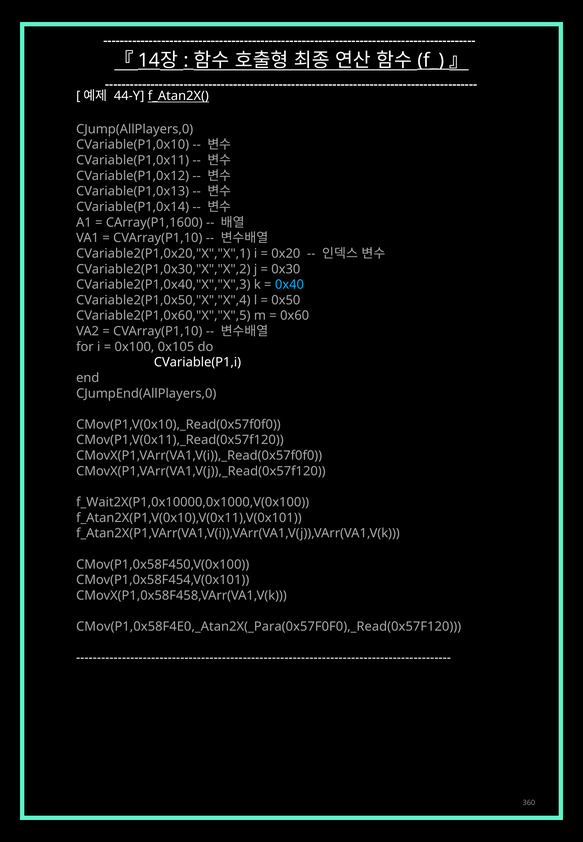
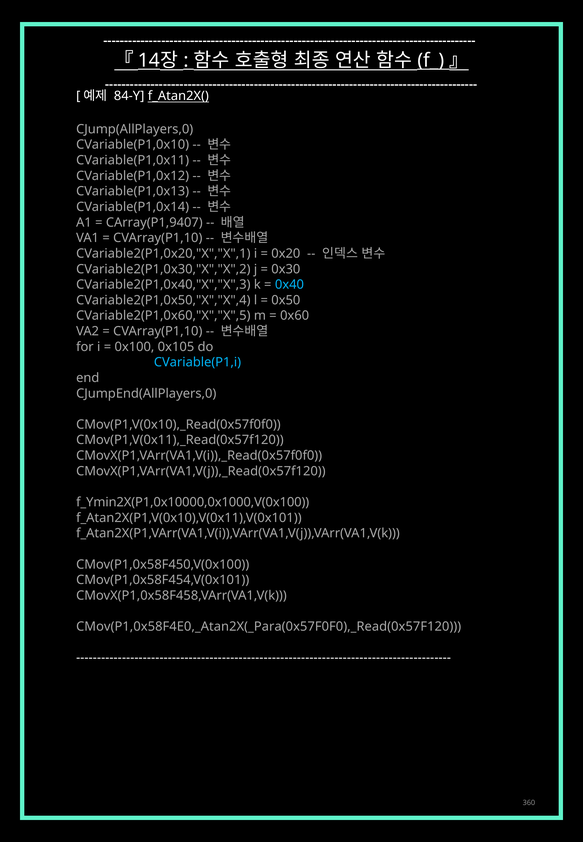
44-Y: 44-Y -> 84-Y (129, 96)
CArray(P1,1600: CArray(P1,1600 -> CArray(P1,9407 (154, 222)
CVariable(P1,i colour: white -> light blue (197, 362)
f_Wait2X(P1,0x10000,0x1000,V(0x100: f_Wait2X(P1,0x10000,0x1000,V(0x100 -> f_Ymin2X(P1,0x10000,0x1000,V(0x100 (193, 502)
